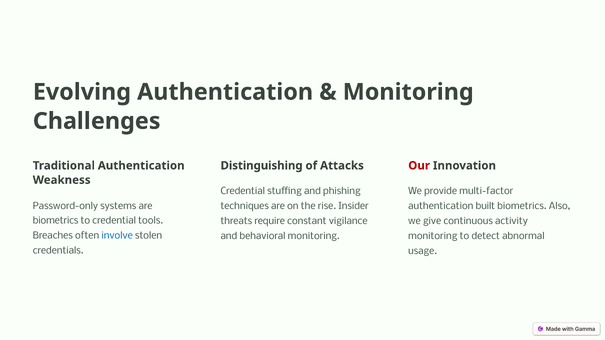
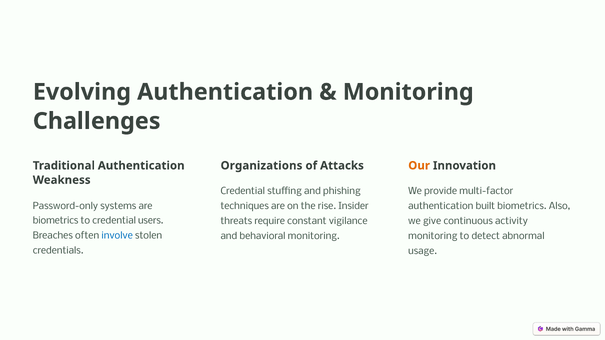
Distinguishing: Distinguishing -> Organizations (261, 166)
Our colour: red -> orange (419, 166)
tools: tools -> users (151, 221)
